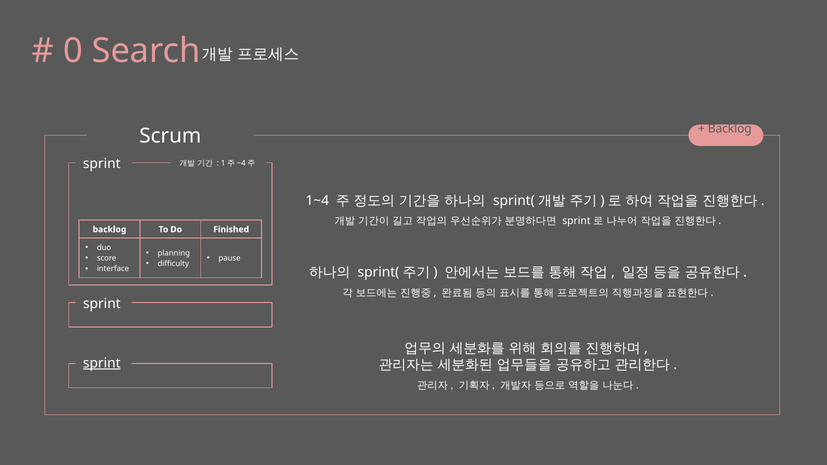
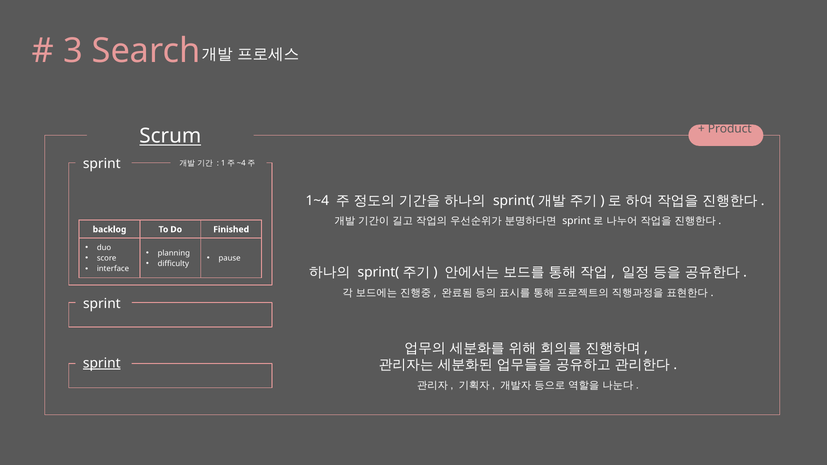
0: 0 -> 3 (73, 51)
Backlog: Backlog -> Product (730, 129)
Scrum underline: none -> present (170, 136)
